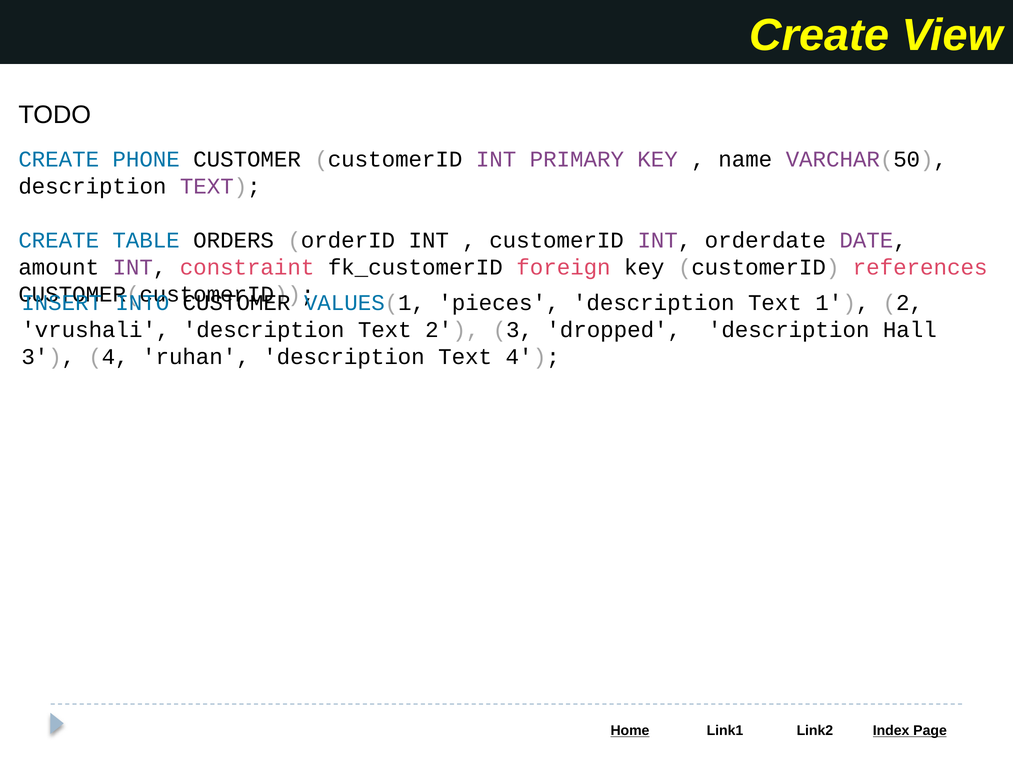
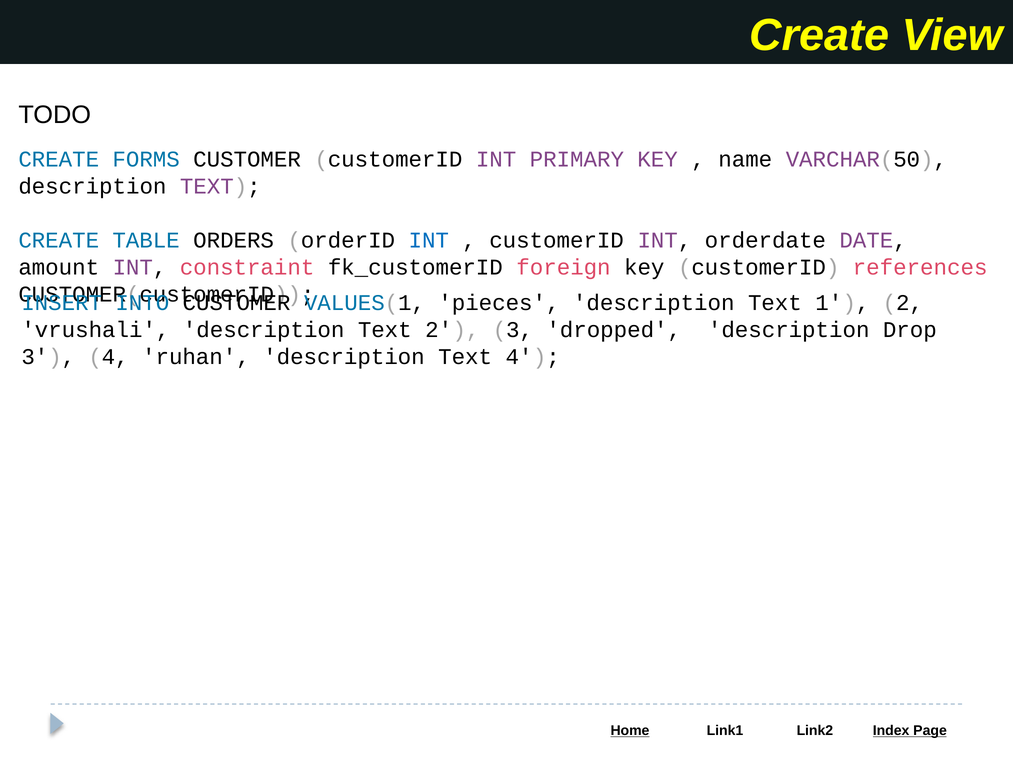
PHONE: PHONE -> FORMS (146, 159)
INT colour: black -> blue (429, 240)
Hall: Hall -> Drop (910, 330)
